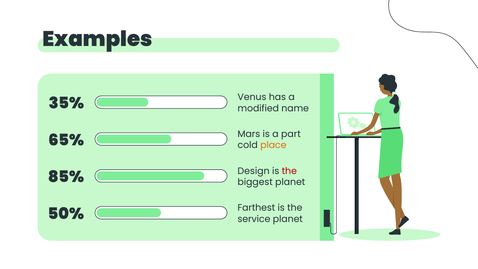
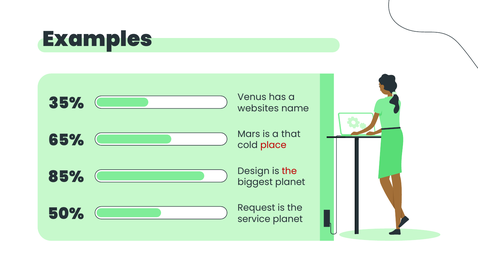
modified: modified -> websites (258, 108)
part: part -> that (291, 134)
place colour: orange -> red (273, 145)
Farthest: Farthest -> Request (256, 208)
